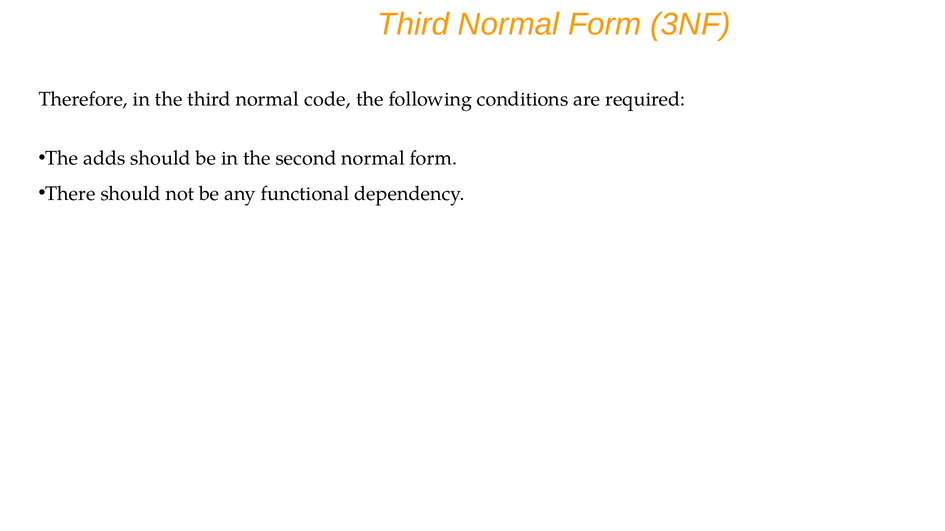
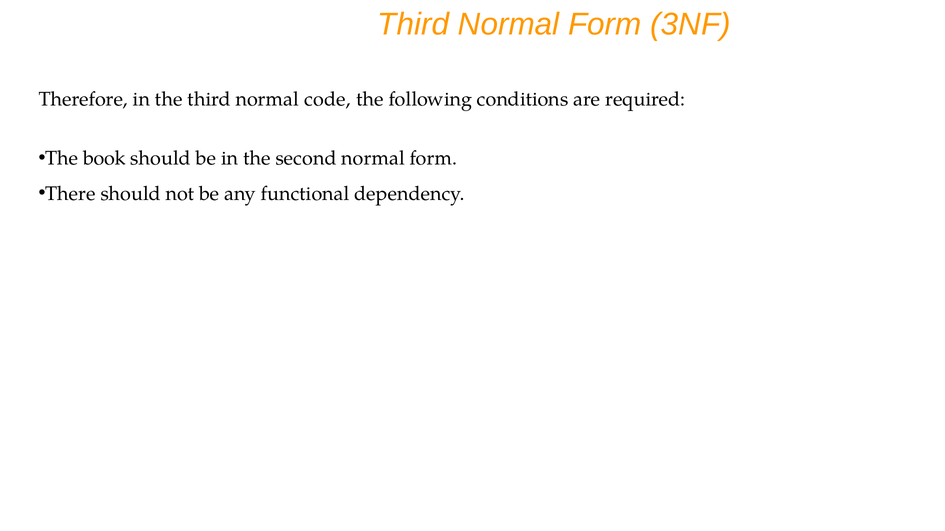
adds: adds -> book (105, 158)
